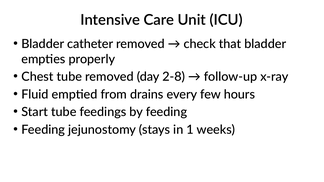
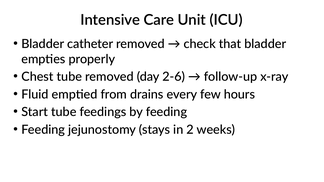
2-8: 2-8 -> 2-6 (174, 77)
1: 1 -> 2 (190, 130)
